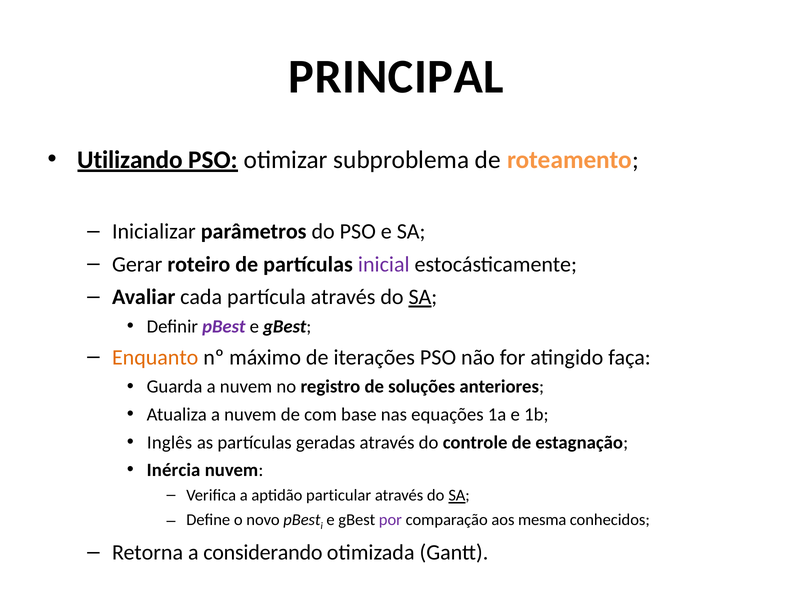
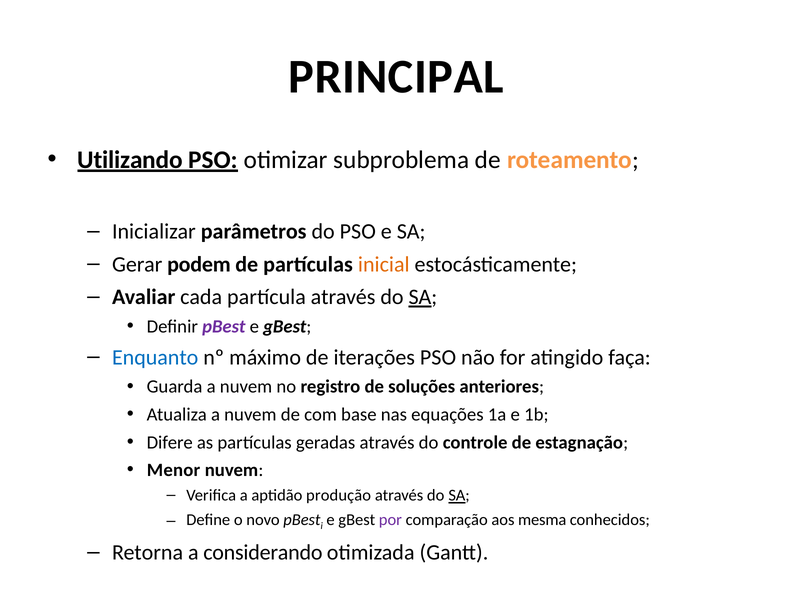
roteiro: roteiro -> podem (199, 264)
inicial colour: purple -> orange (384, 264)
Enquanto colour: orange -> blue (155, 357)
Inglês: Inglês -> Difere (170, 442)
Inércia: Inércia -> Menor (174, 470)
particular: particular -> produção (339, 495)
